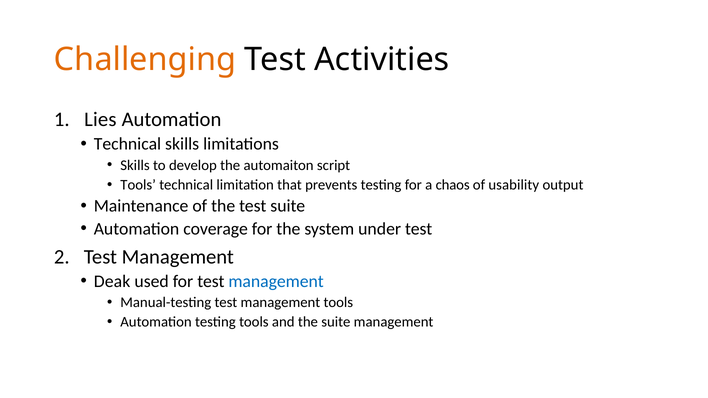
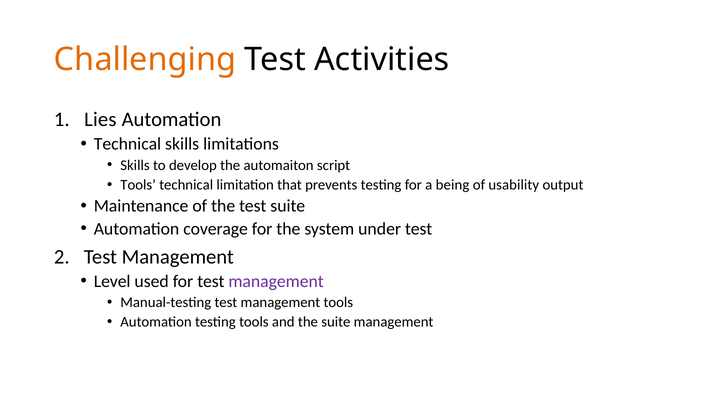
chaos: chaos -> being (452, 185)
Deak: Deak -> Level (112, 281)
management colour: blue -> purple (276, 281)
